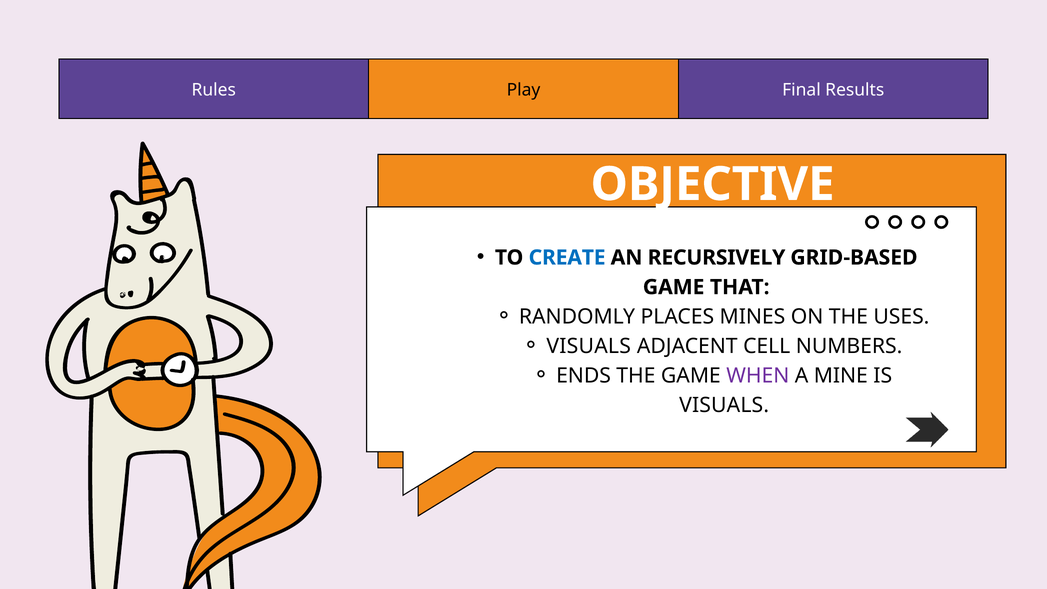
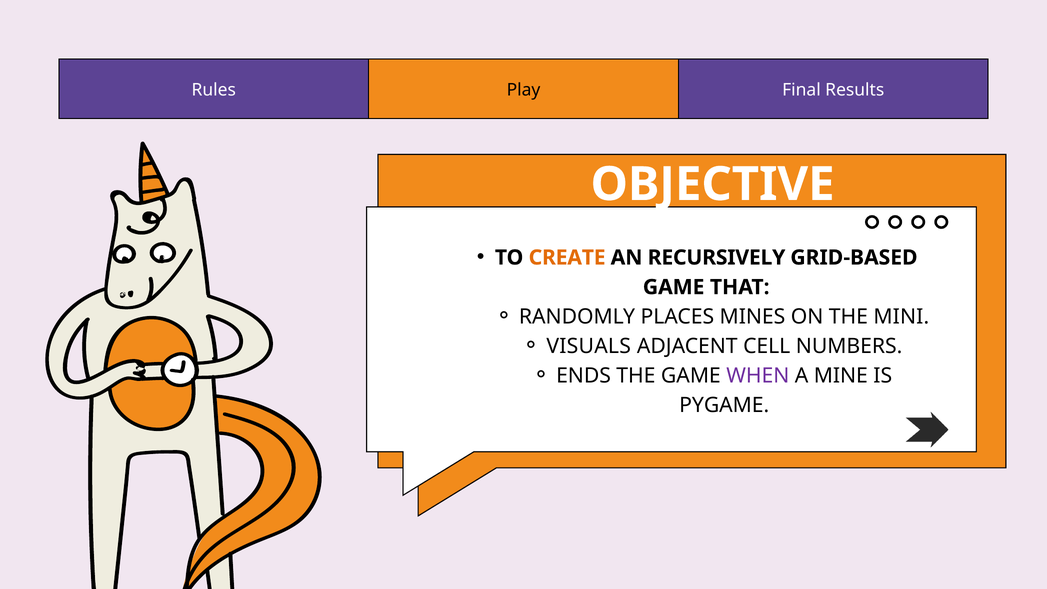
CREATE colour: blue -> orange (567, 258)
USES: USES -> MINI (901, 317)
VISUALS: VISUALS -> PYGAME (724, 405)
